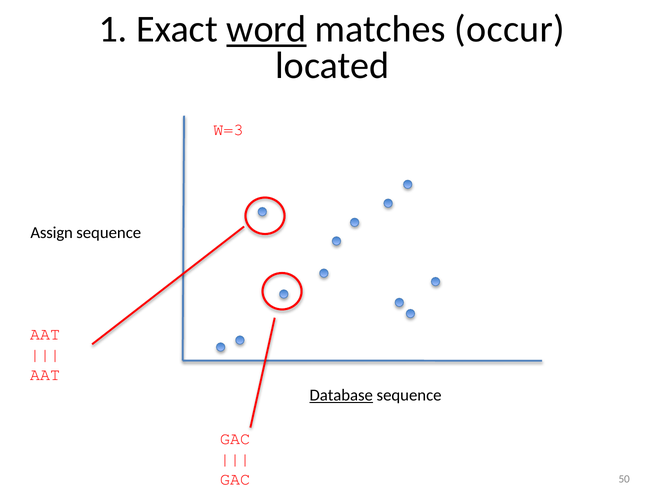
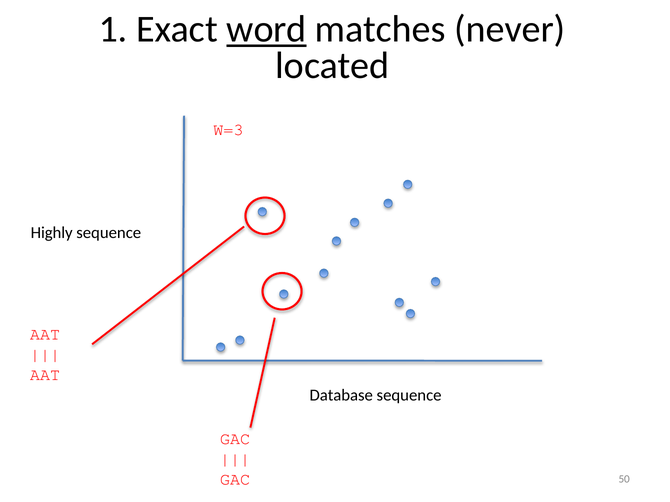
occur: occur -> never (510, 29)
Assign: Assign -> Highly (52, 233)
Database underline: present -> none (341, 396)
